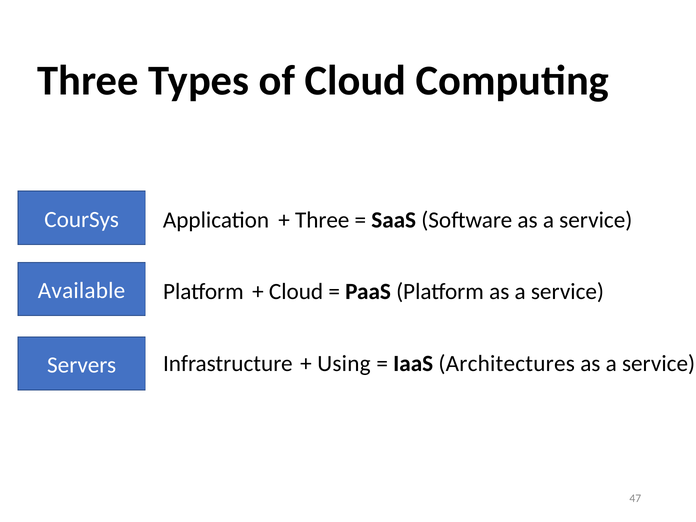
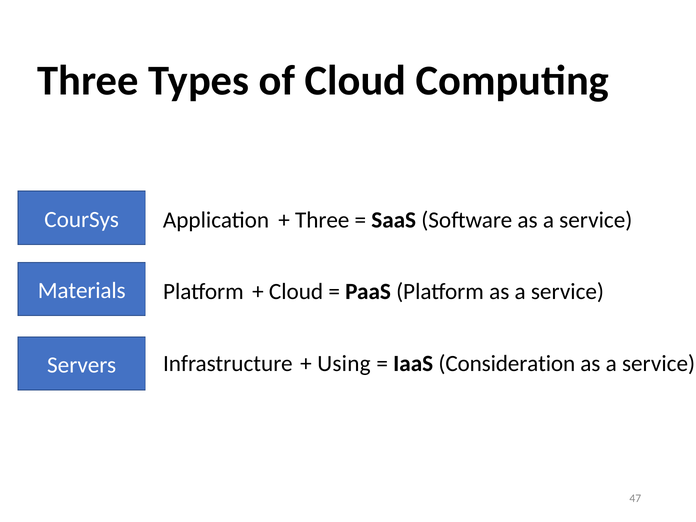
Available: Available -> Materials (82, 291)
Architectures: Architectures -> Consideration (507, 364)
